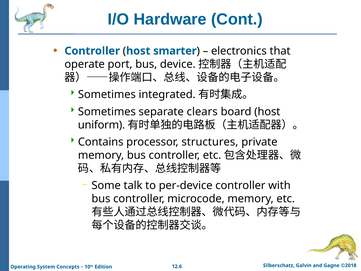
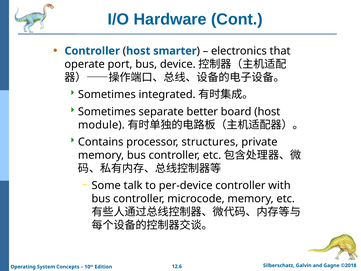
clears: clears -> better (202, 112)
uniform: uniform -> module (101, 125)
